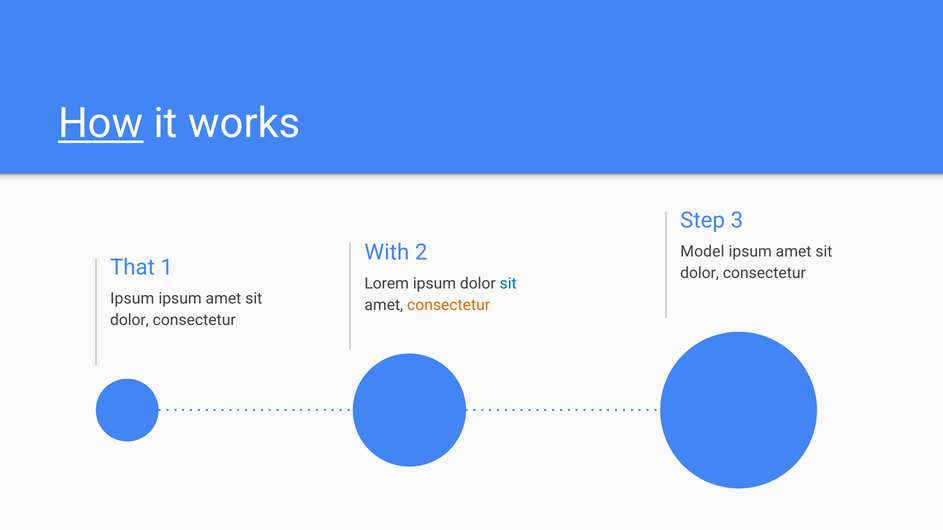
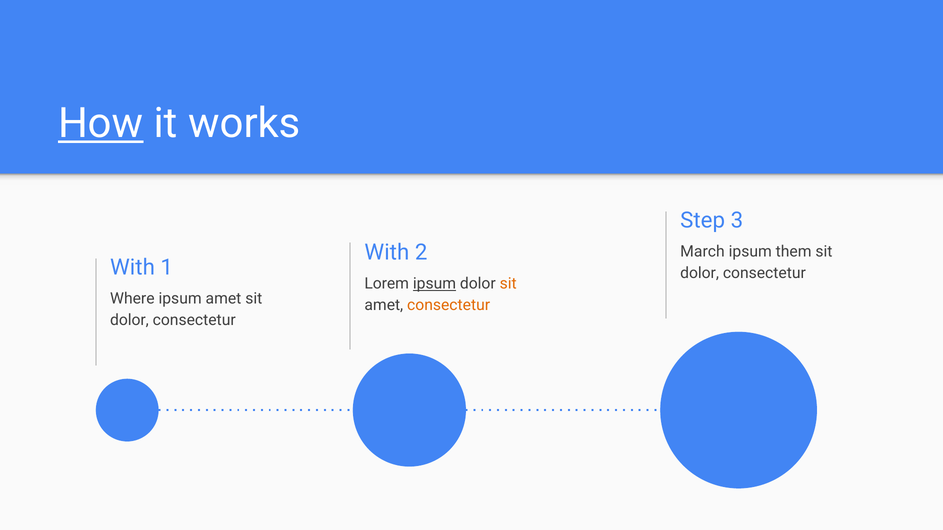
Model: Model -> March (702, 252)
amet: amet -> them (794, 252)
That: That -> With (132, 268)
ipsum underline: none -> present (434, 284)
sit colour: blue -> orange (508, 284)
Ipsum: Ipsum -> Where (132, 299)
